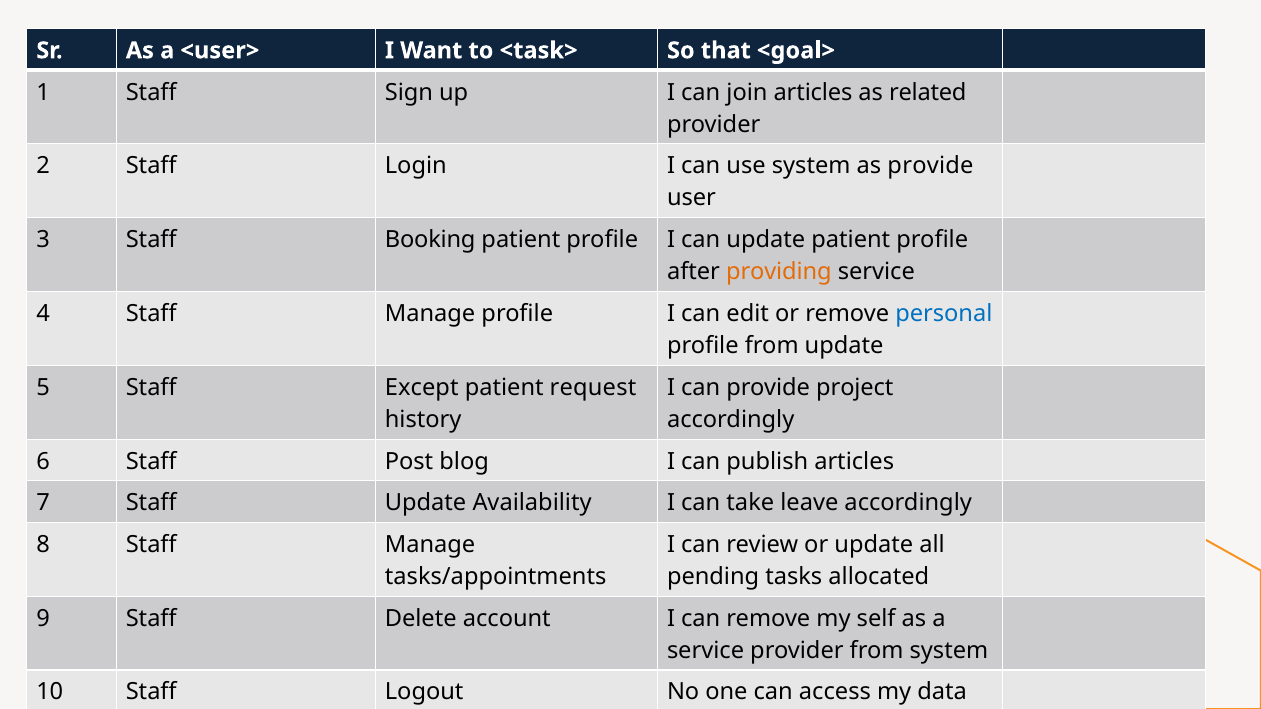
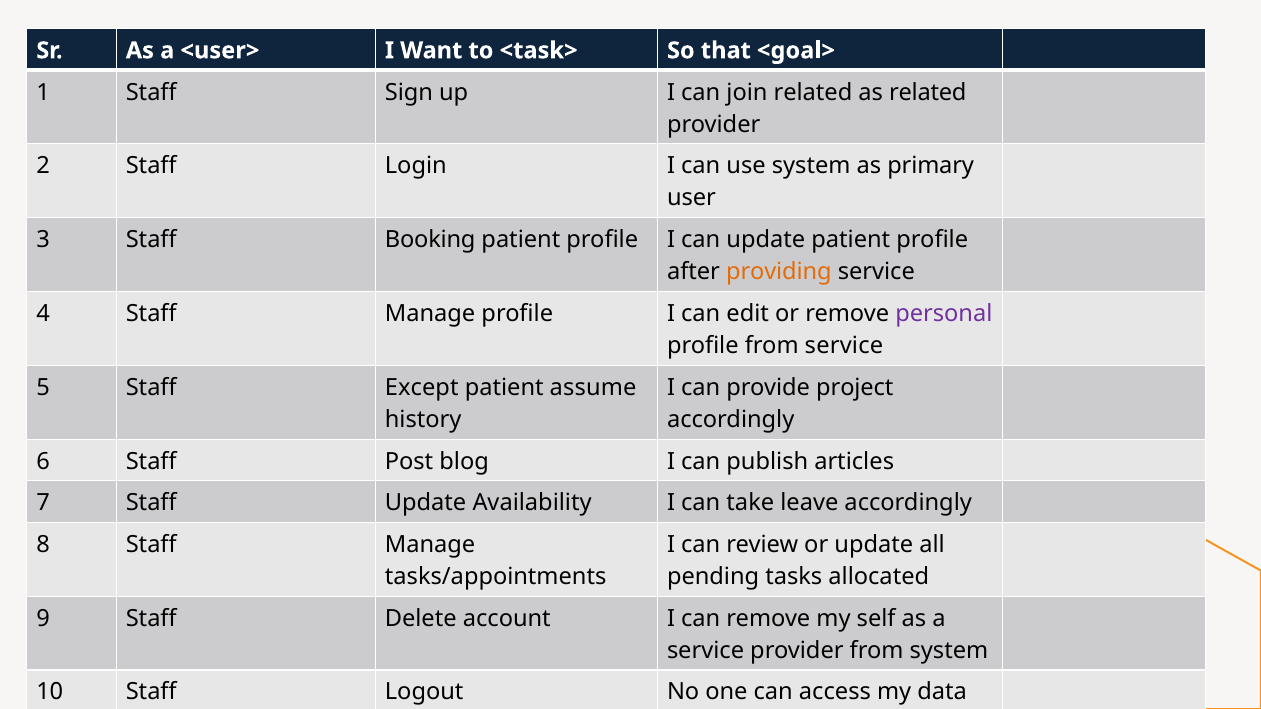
join articles: articles -> related (813, 92)
as provide: provide -> primary (931, 166)
personal colour: blue -> purple (944, 314)
from update: update -> service (844, 346)
request: request -> assume (593, 388)
